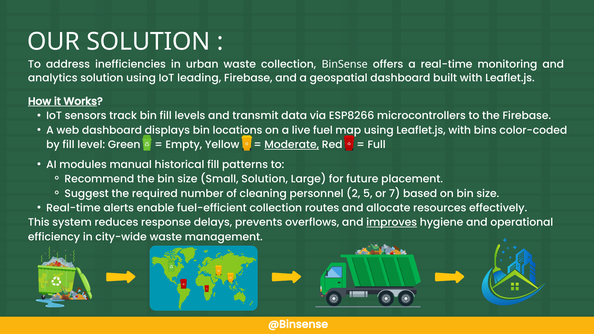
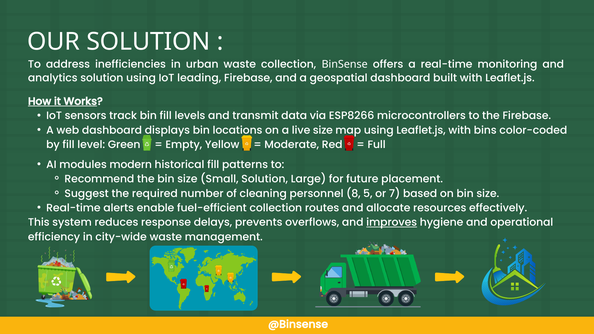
live fuel: fuel -> size (323, 130)
Moderate underline: present -> none (292, 145)
manual: manual -> modern (131, 165)
2: 2 -> 8 (353, 194)
